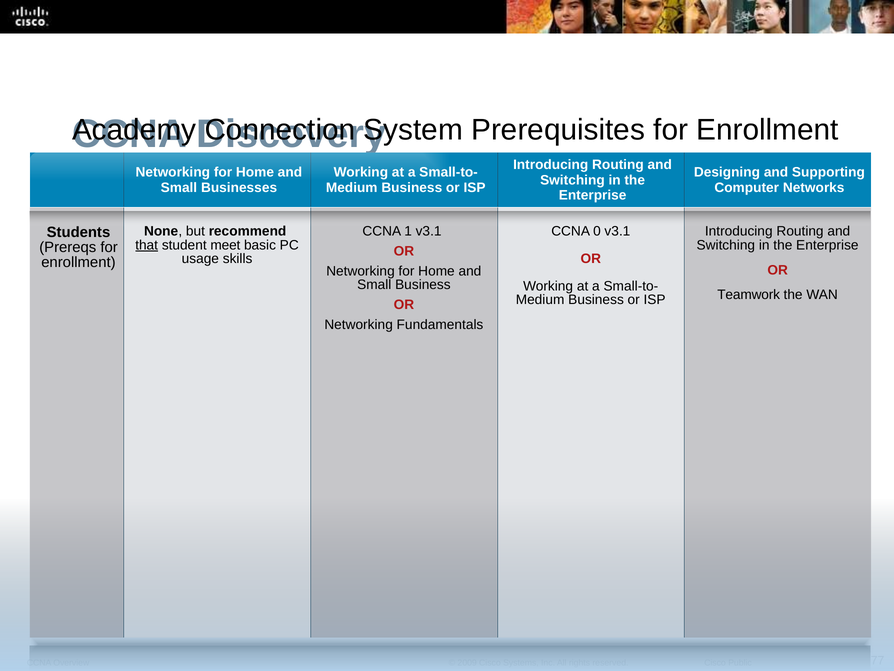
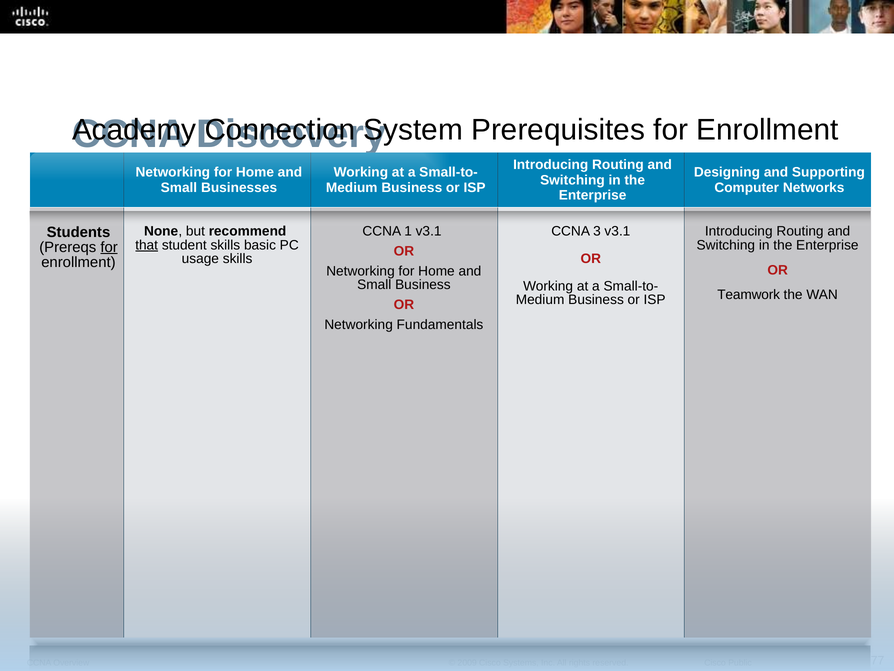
0: 0 -> 3 (597, 231)
student meet: meet -> skills (225, 245)
for underline: none -> present (109, 247)
